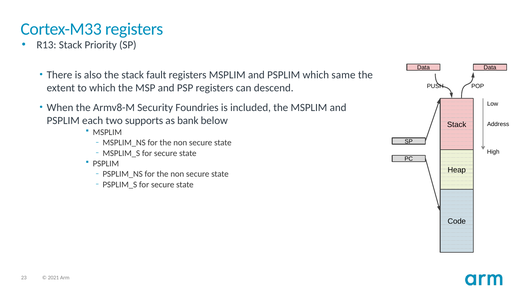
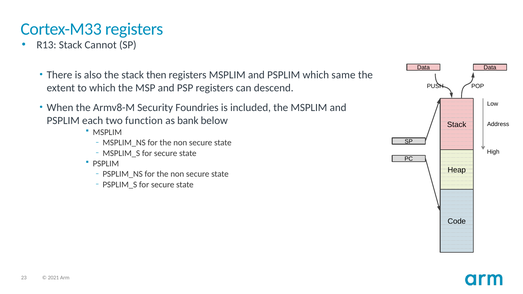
Priority: Priority -> Cannot (101, 45)
fault: fault -> then (156, 75)
supports: supports -> function (144, 121)
